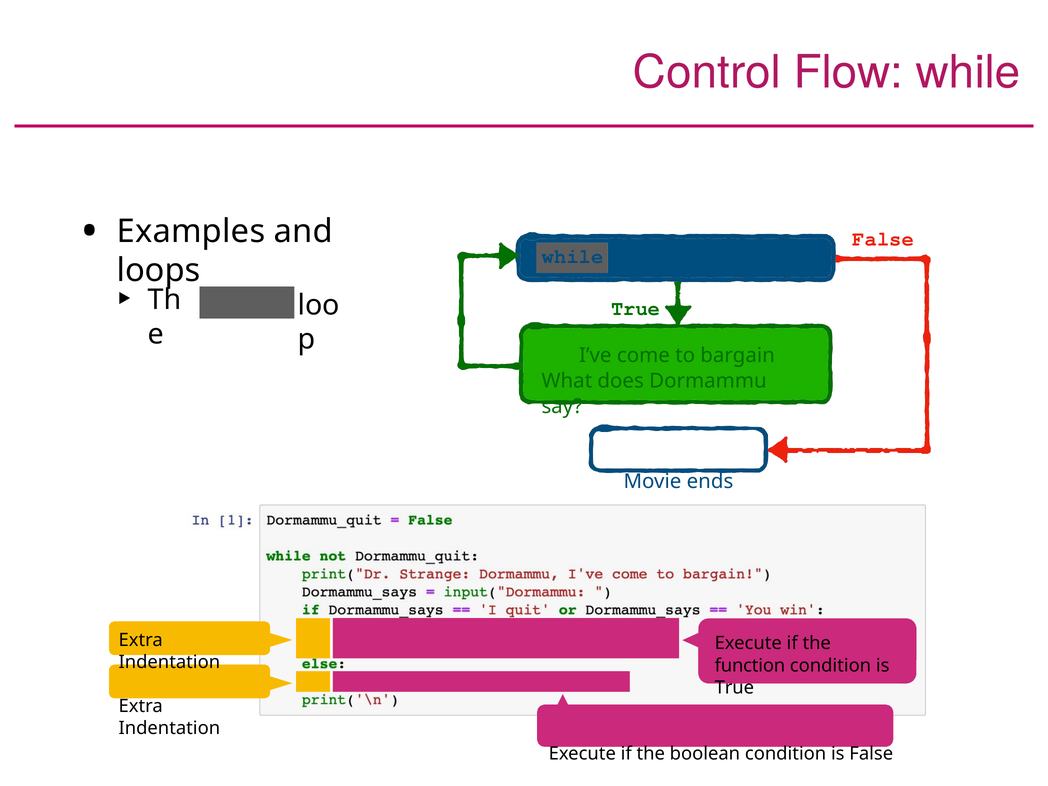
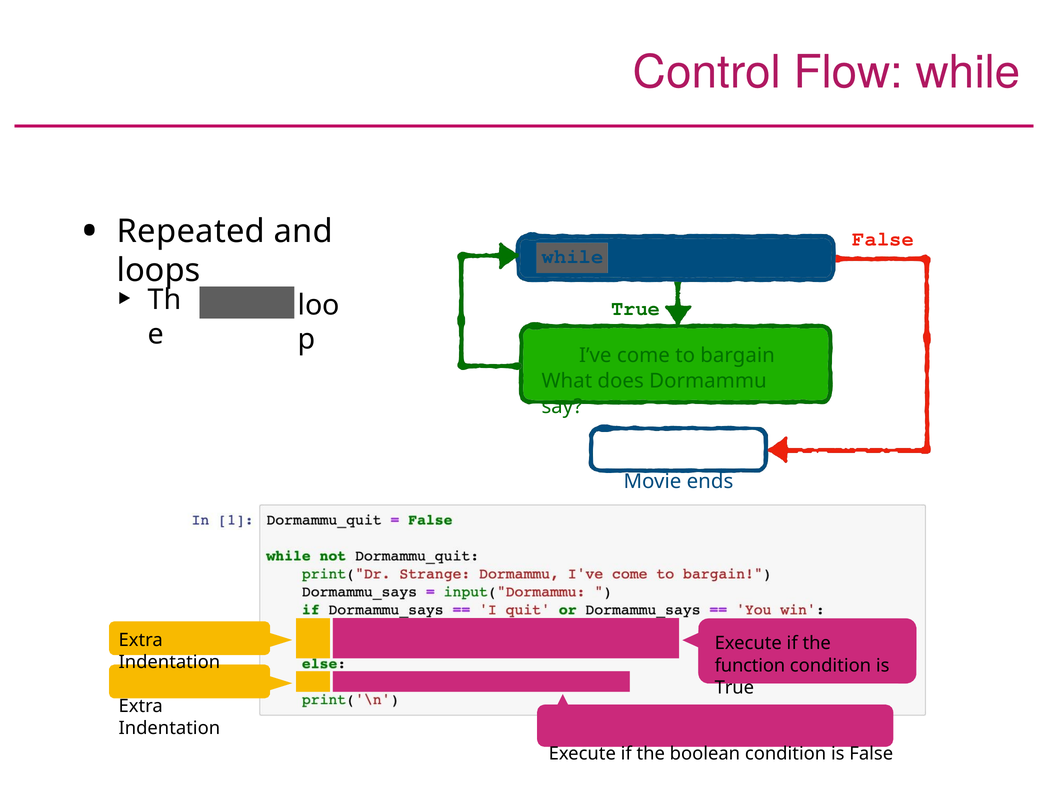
Examples: Examples -> Repeated (191, 231)
